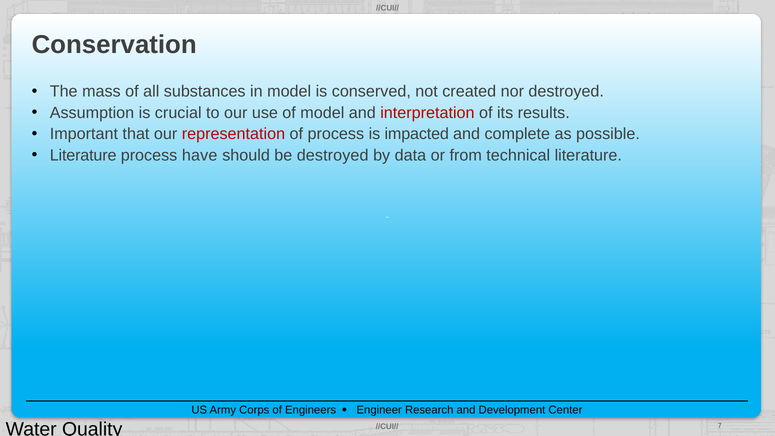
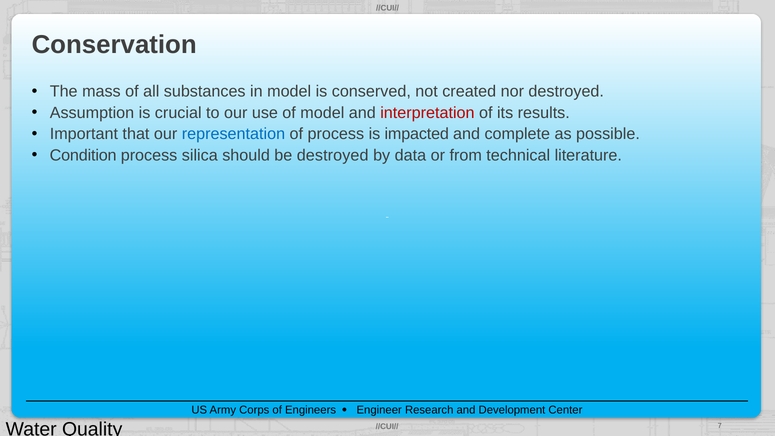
representation colour: red -> blue (233, 134)
Literature: Literature -> Condition (83, 155)
have: have -> silica (200, 155)
